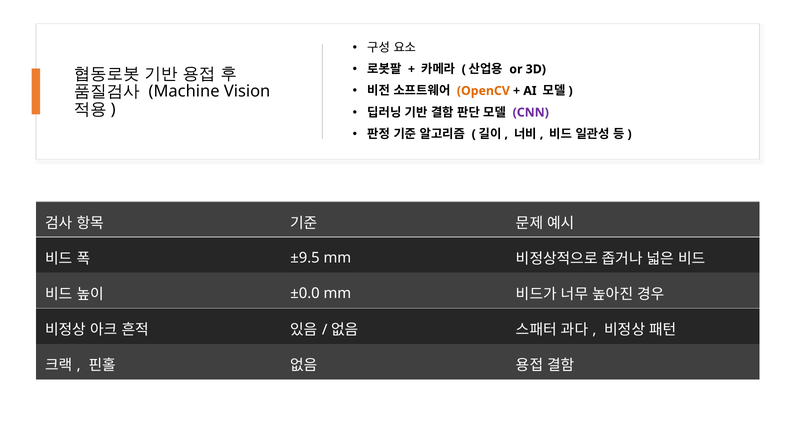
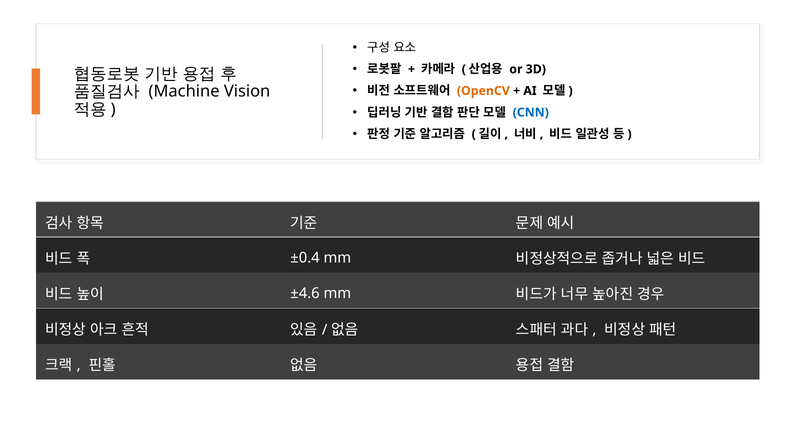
CNN colour: purple -> blue (531, 112)
±9.5: ±9.5 -> ±0.4 (305, 258)
±0.0: ±0.0 -> ±4.6 (305, 293)
